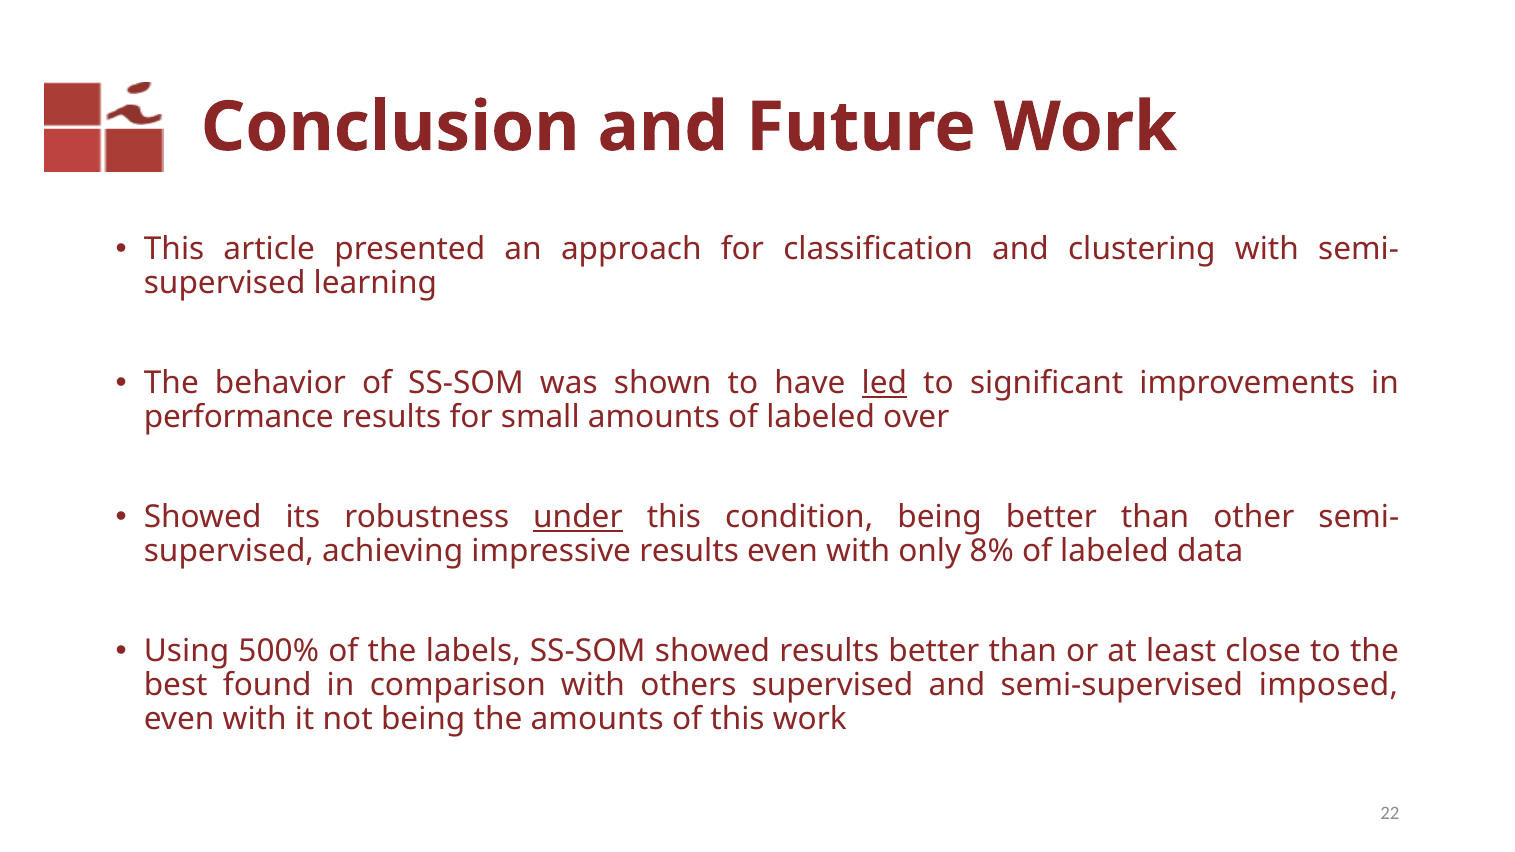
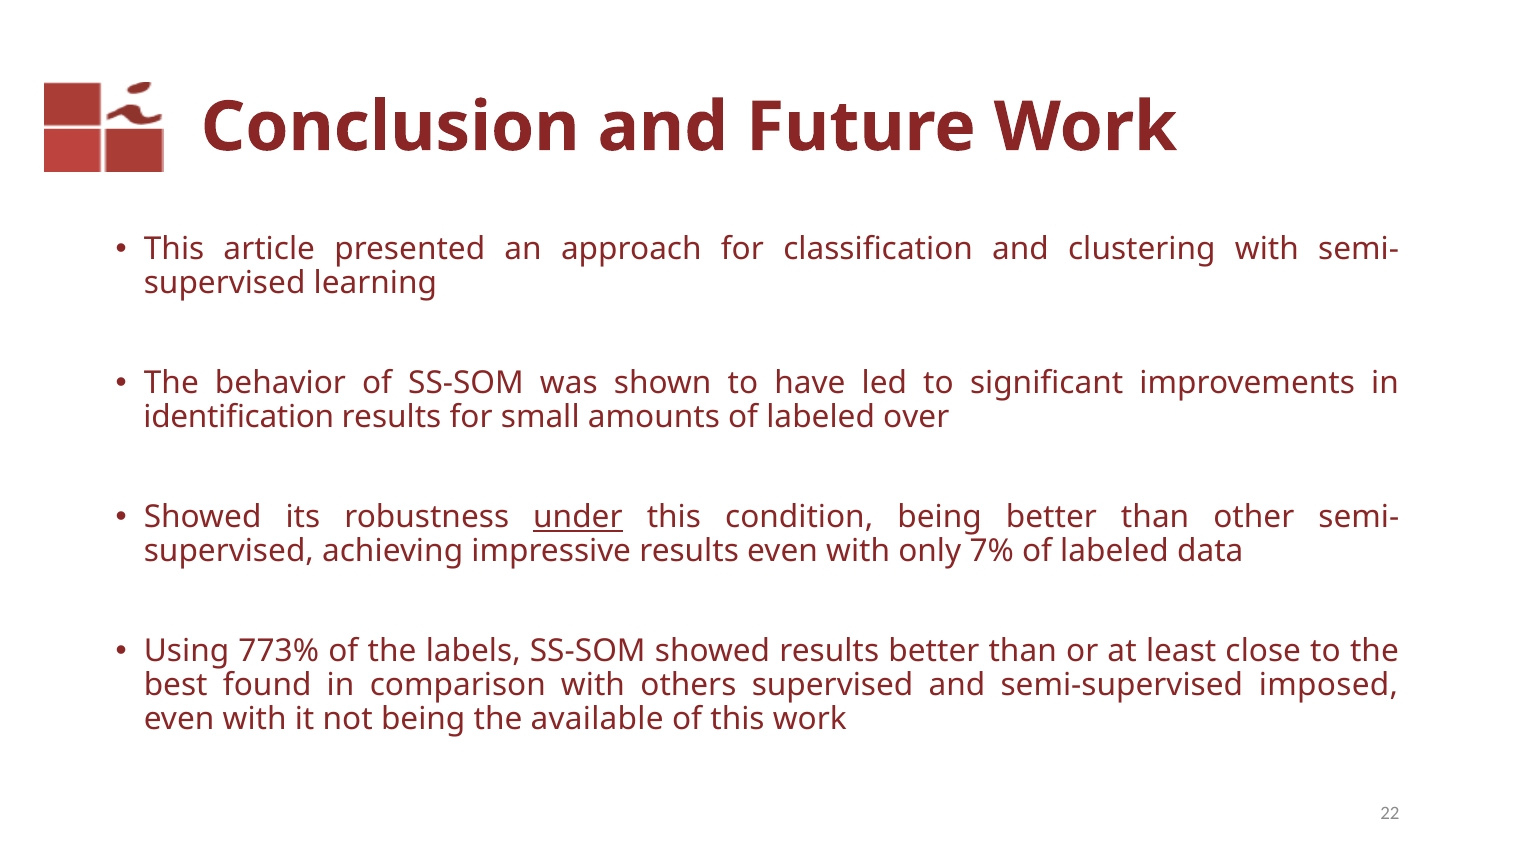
led underline: present -> none (884, 383)
performance: performance -> identiﬁcation (239, 418)
8%: 8% -> 7% (992, 552)
500%: 500% -> 773% (279, 651)
the amounts: amounts -> available (597, 720)
